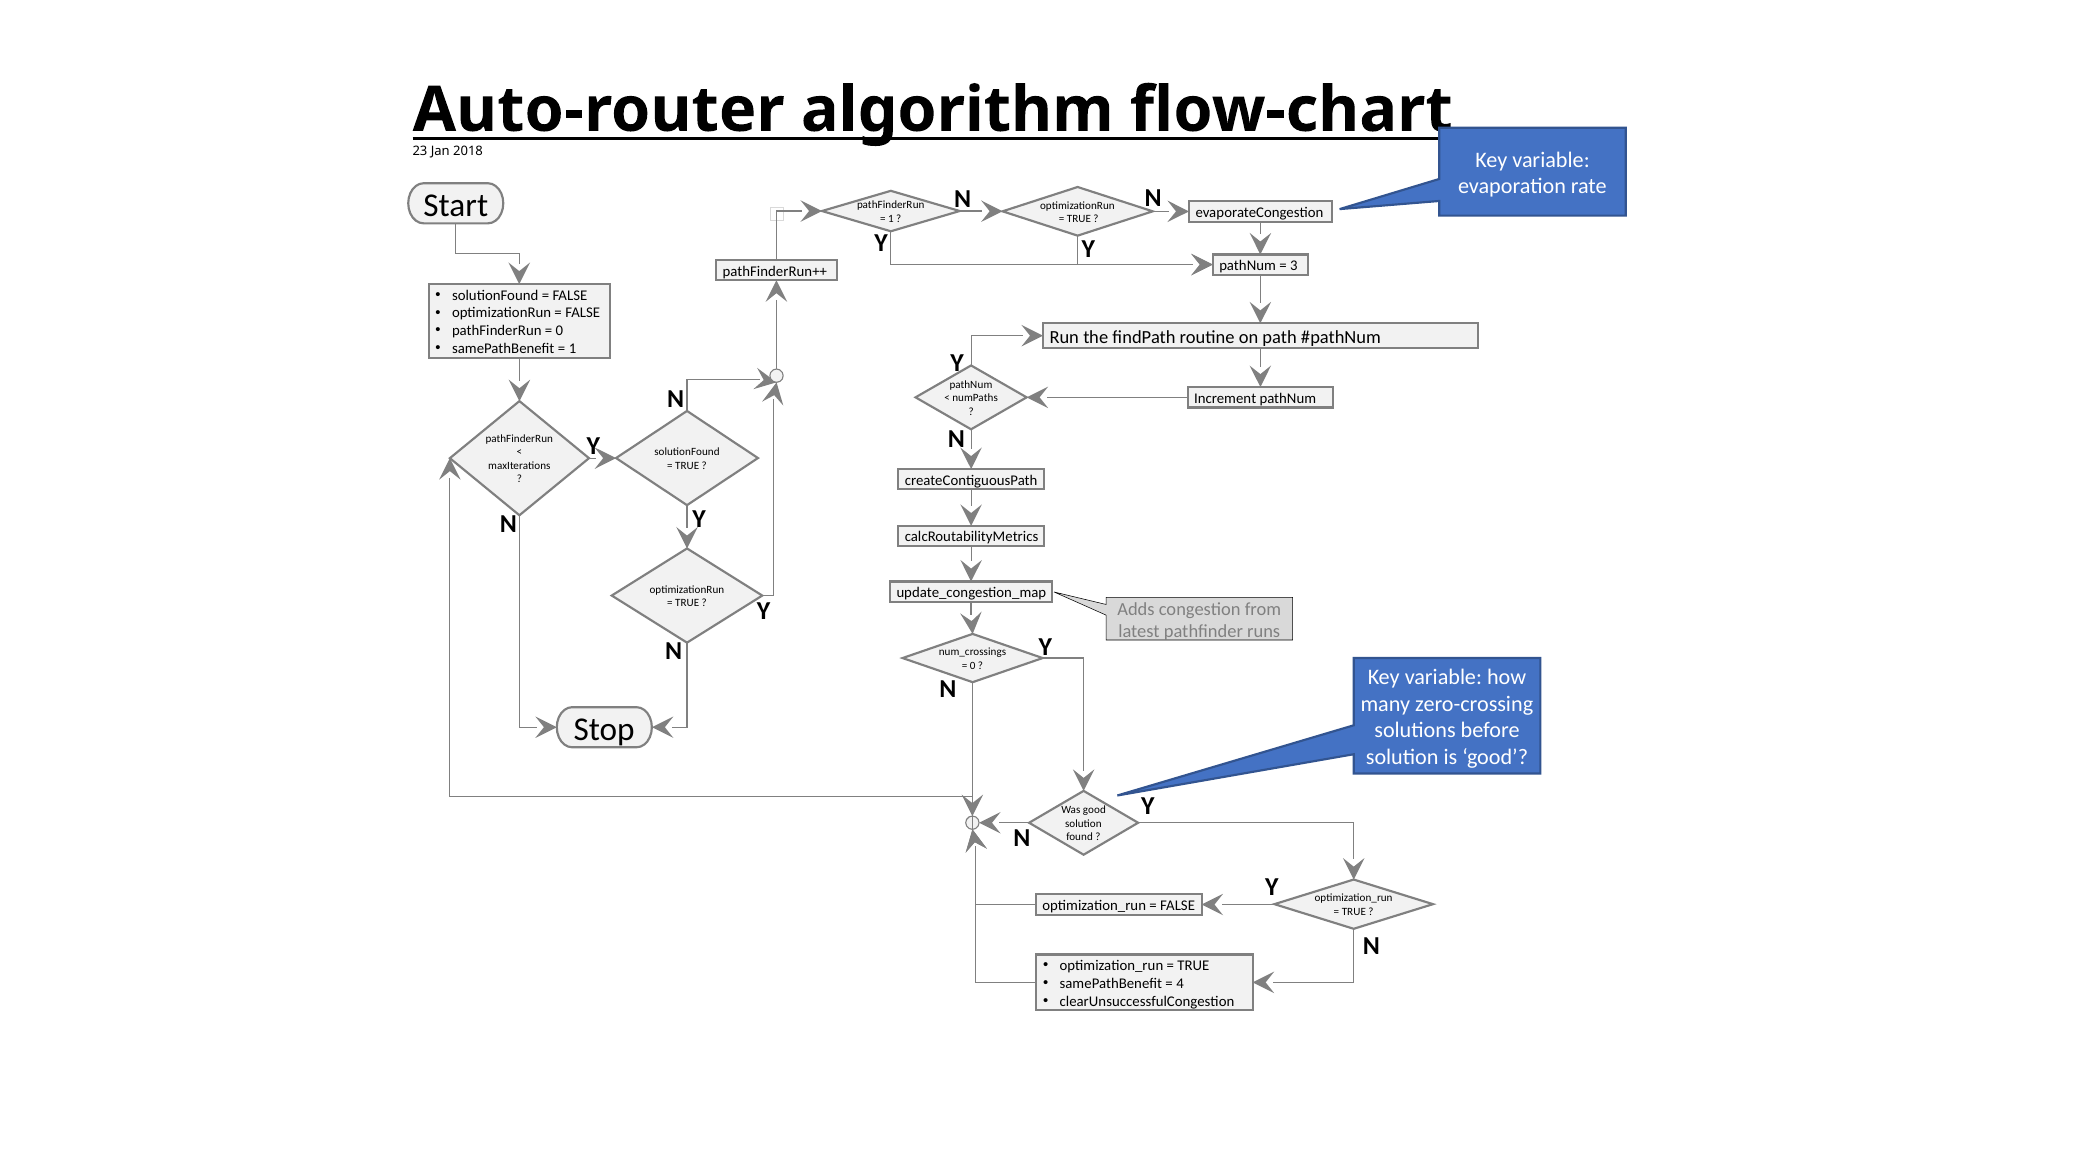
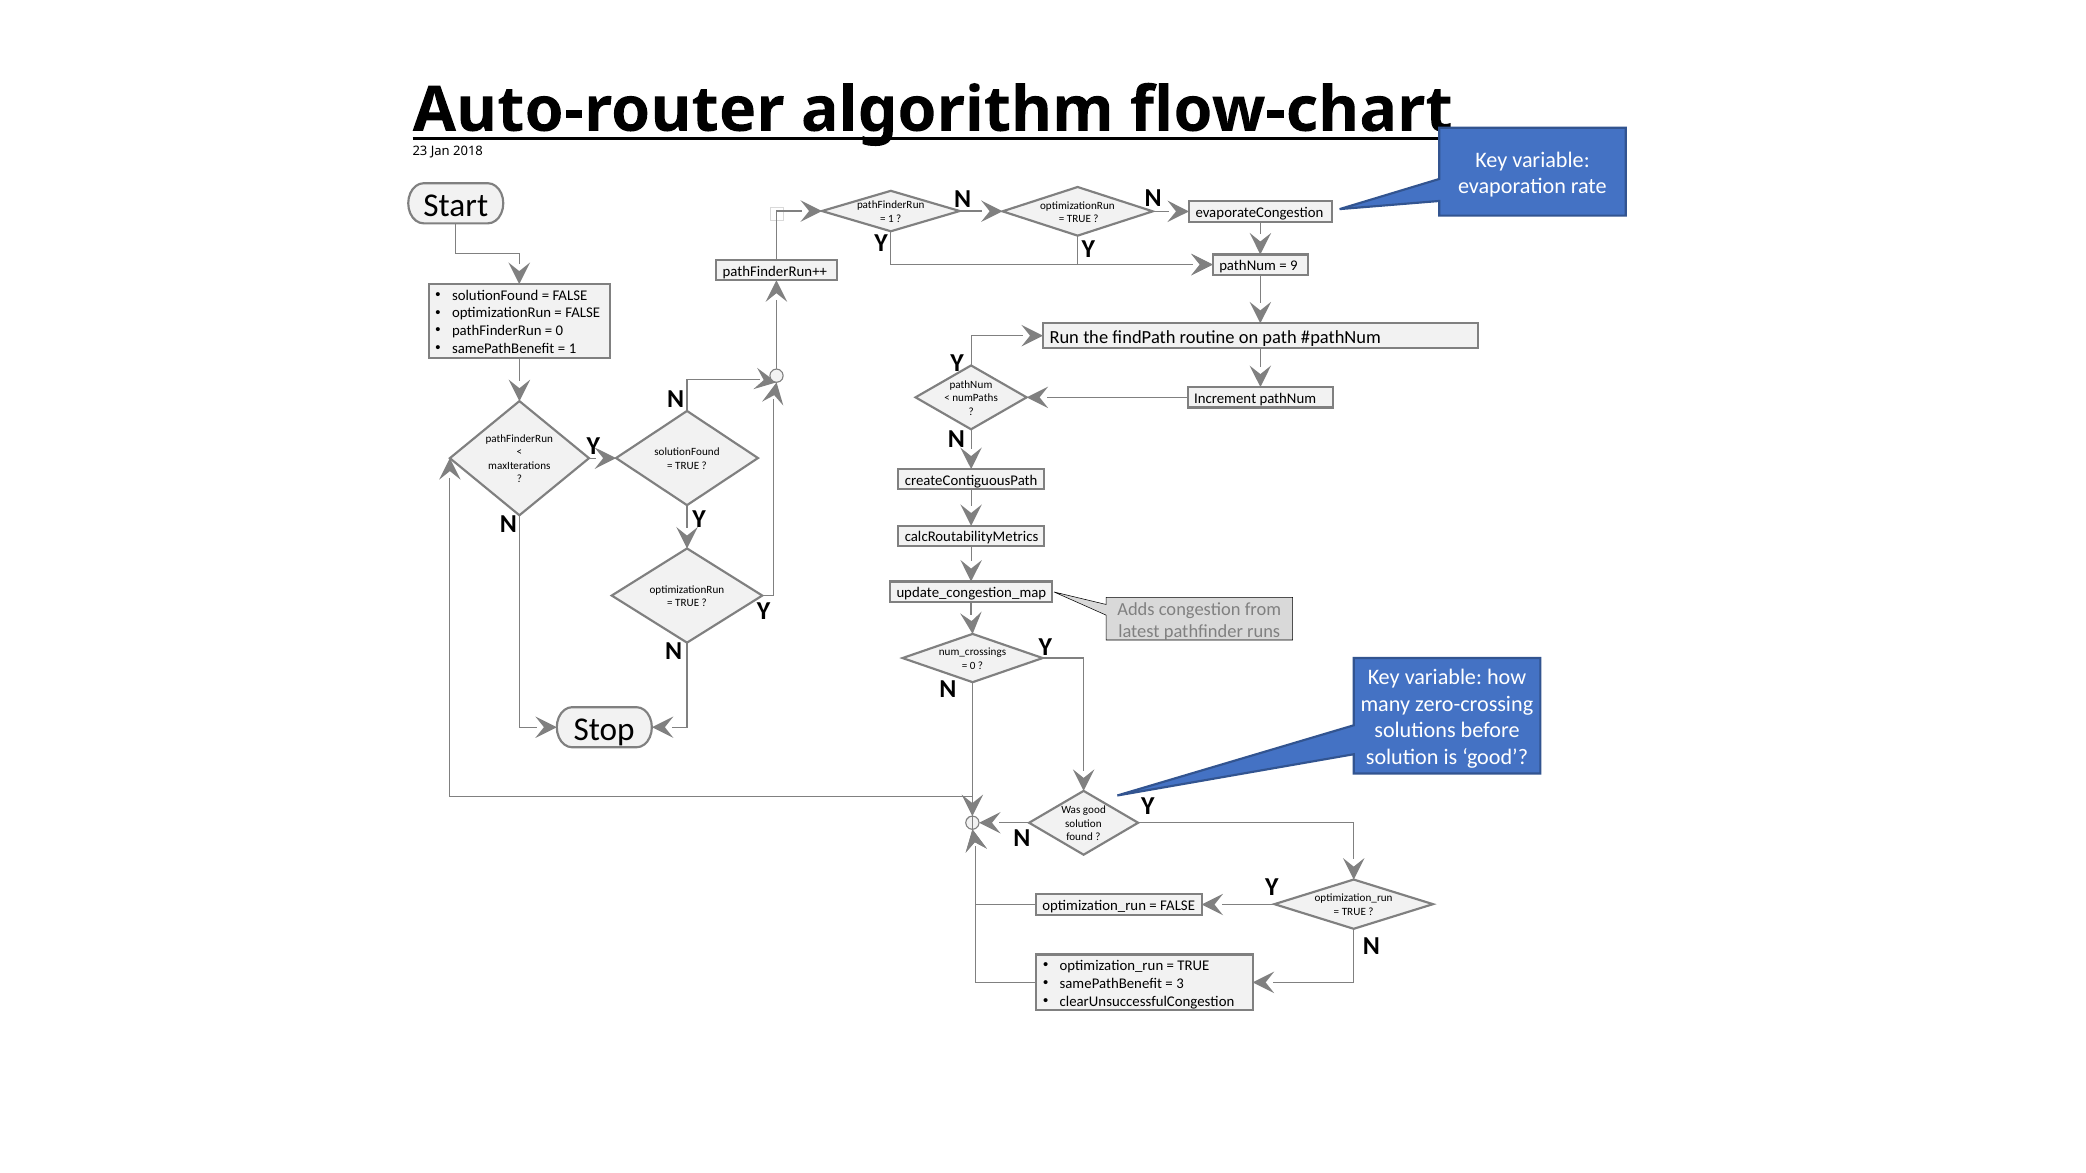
3: 3 -> 9 (1294, 266)
4: 4 -> 3 (1180, 984)
